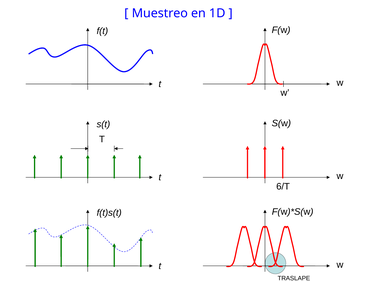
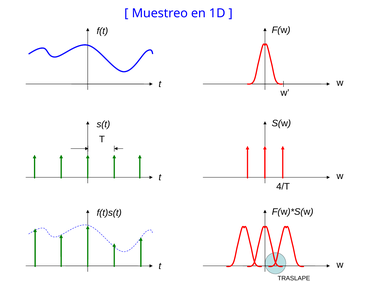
6/T: 6/T -> 4/T (283, 187)
